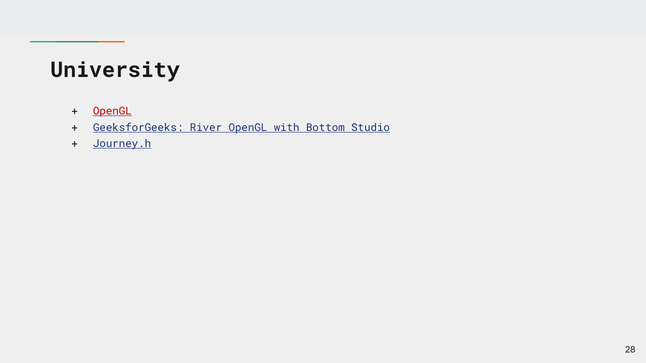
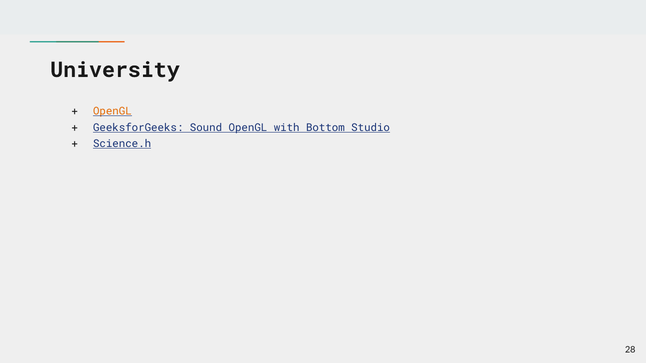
OpenGL colour: red -> orange (112, 111)
River: River -> Sound (206, 128)
Journey.h: Journey.h -> Science.h (122, 144)
